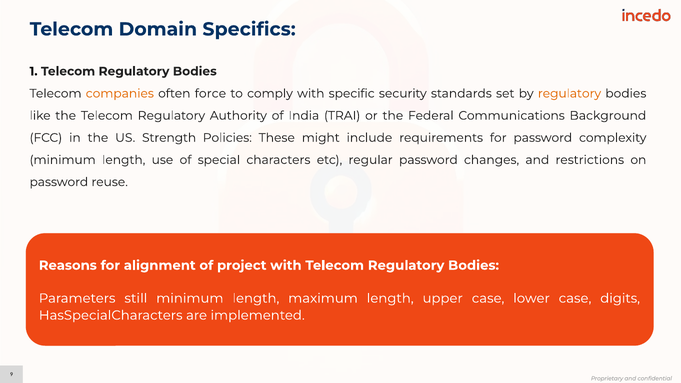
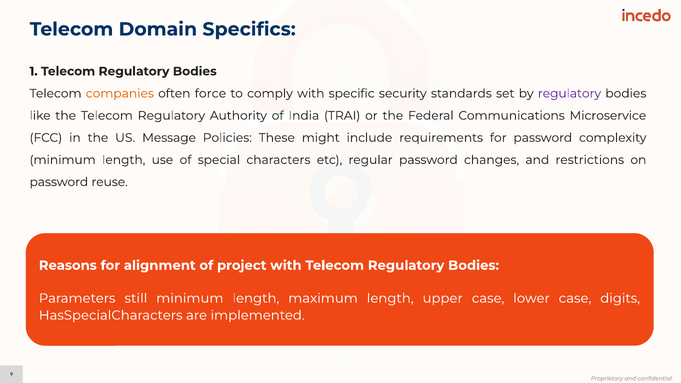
regulatory colour: orange -> purple (569, 93)
Background: Background -> Microservice (608, 116)
Strength: Strength -> Message (169, 138)
